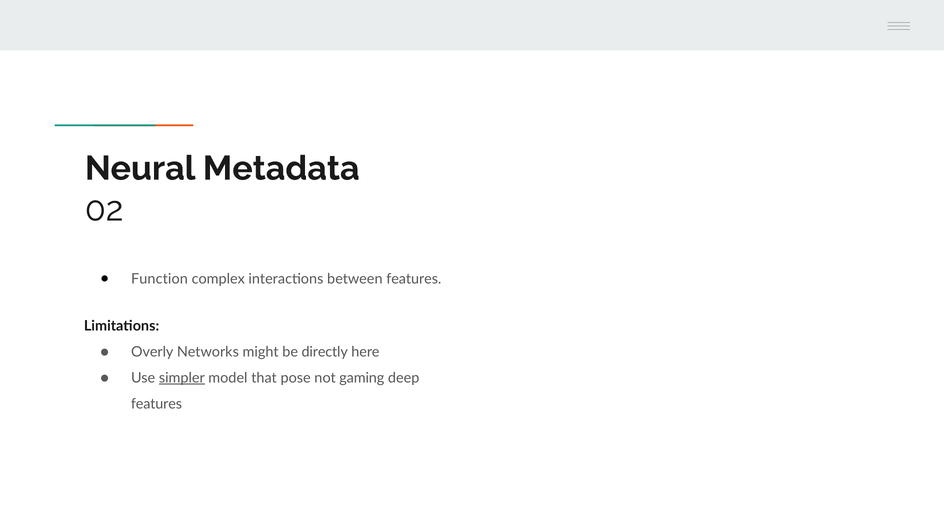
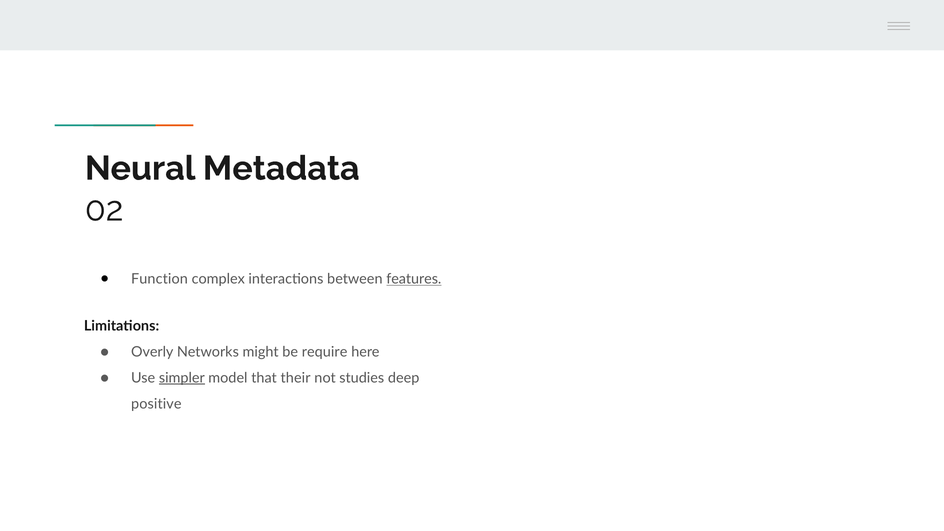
features underline: none -> present (414, 279)
directly: directly -> require (325, 352)
pose: pose -> their (296, 378)
gaming: gaming -> studies (362, 378)
features: features -> positive (156, 404)
